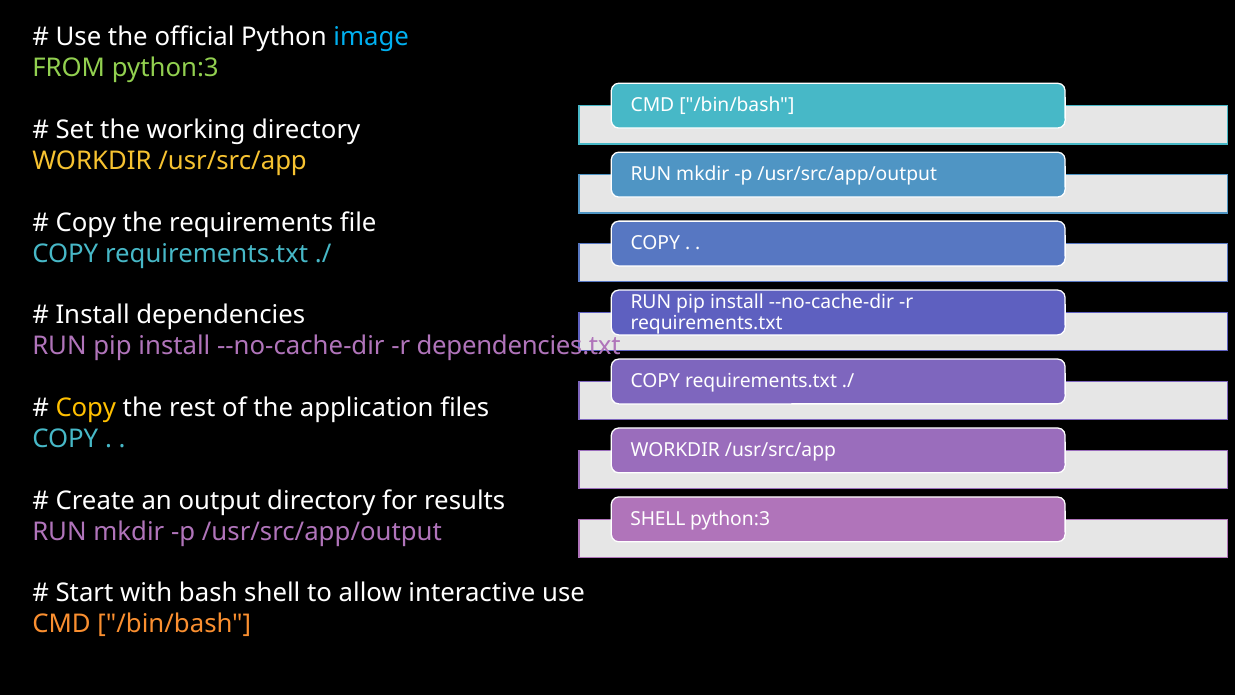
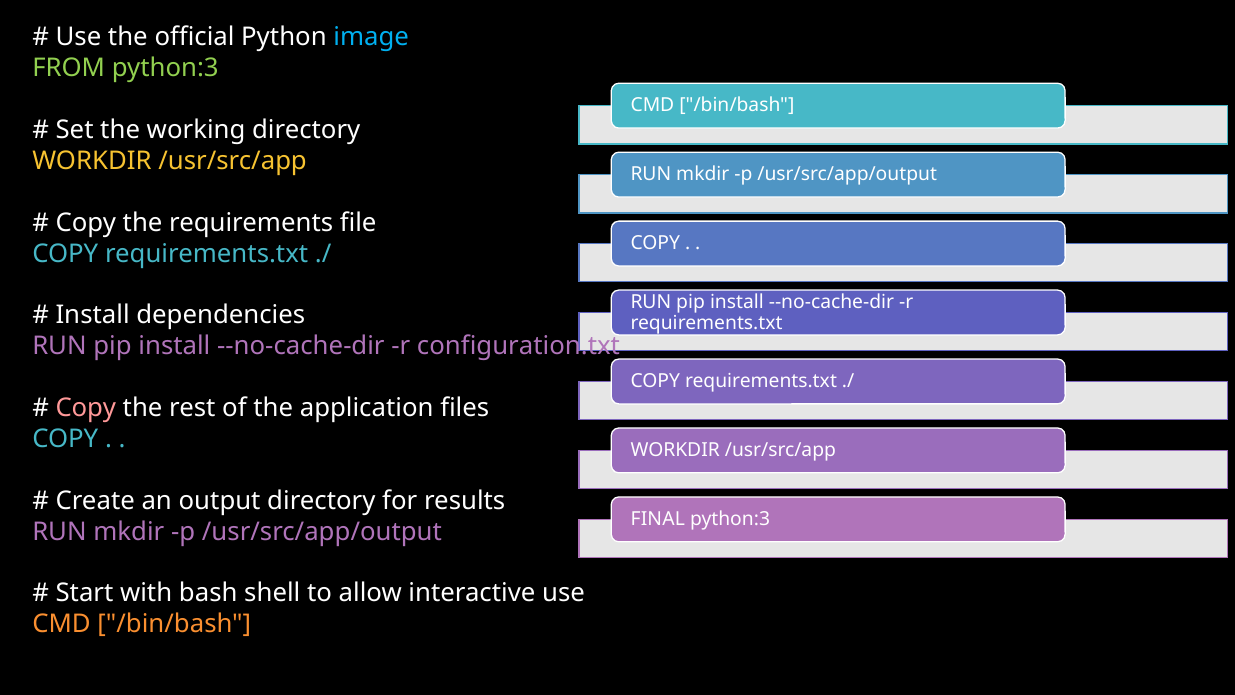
dependencies.txt: dependencies.txt -> configuration.txt (518, 346)
Copy colour: yellow -> pink (86, 408)
SHELL: SHELL -> FINAL (658, 519)
